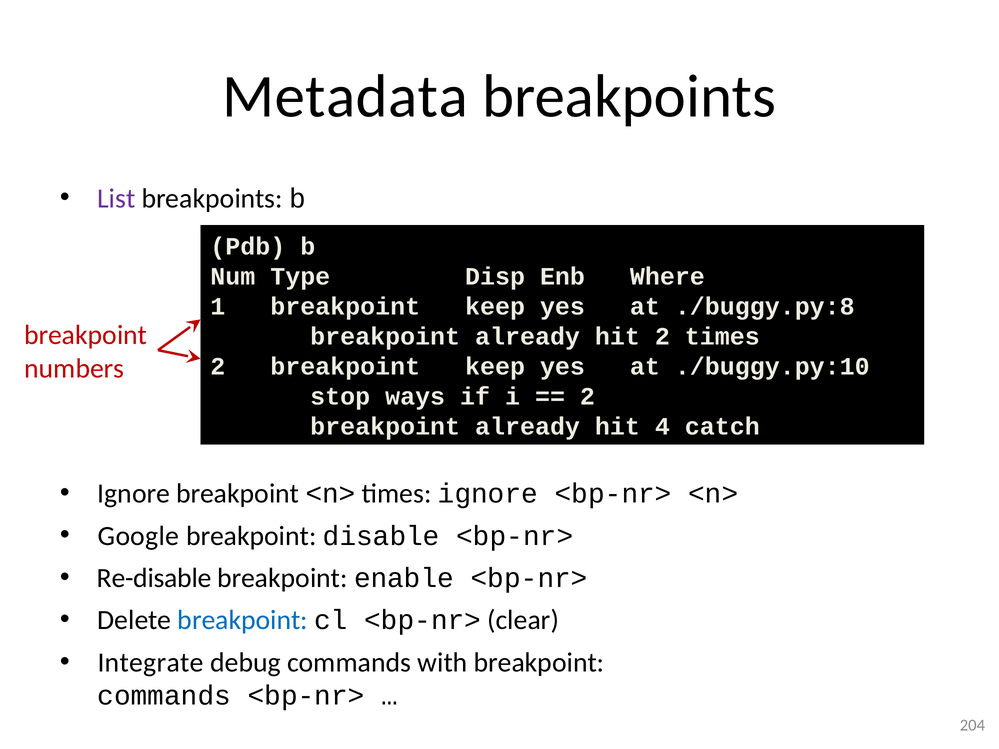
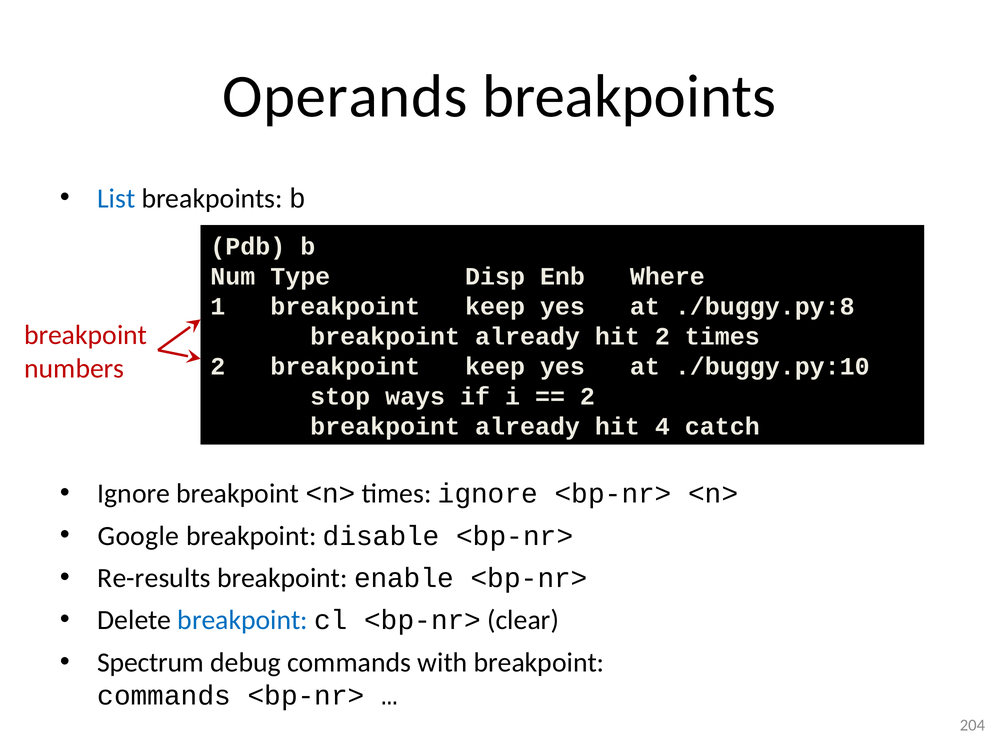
Metadata: Metadata -> Operands (345, 97)
List colour: purple -> blue (116, 198)
Re-disable: Re-disable -> Re-results (154, 578)
Integrate: Integrate -> Spectrum (151, 663)
